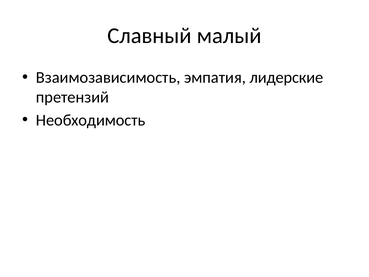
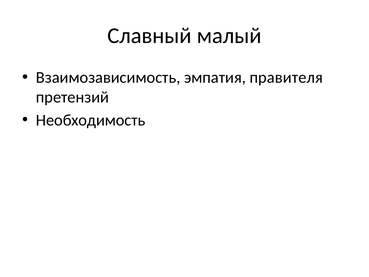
лидерские: лидерские -> правителя (286, 77)
